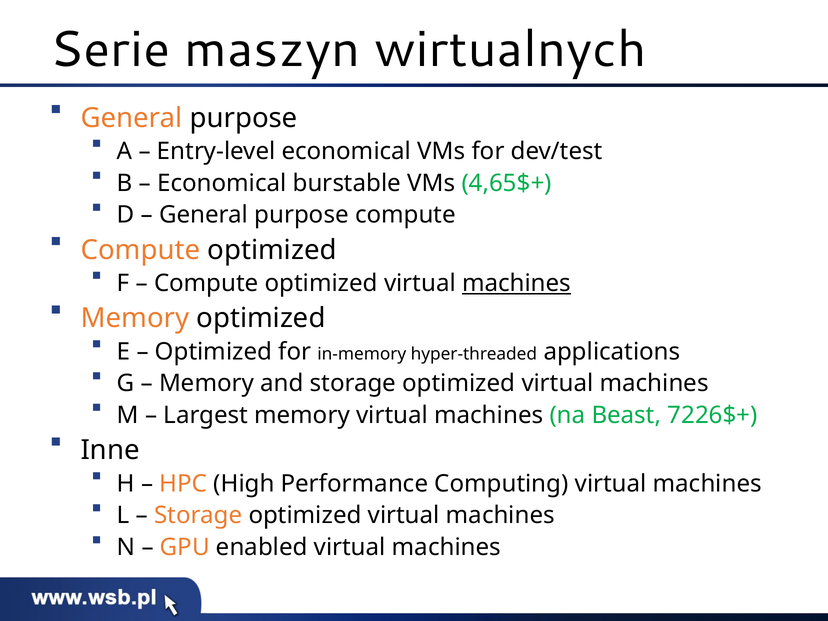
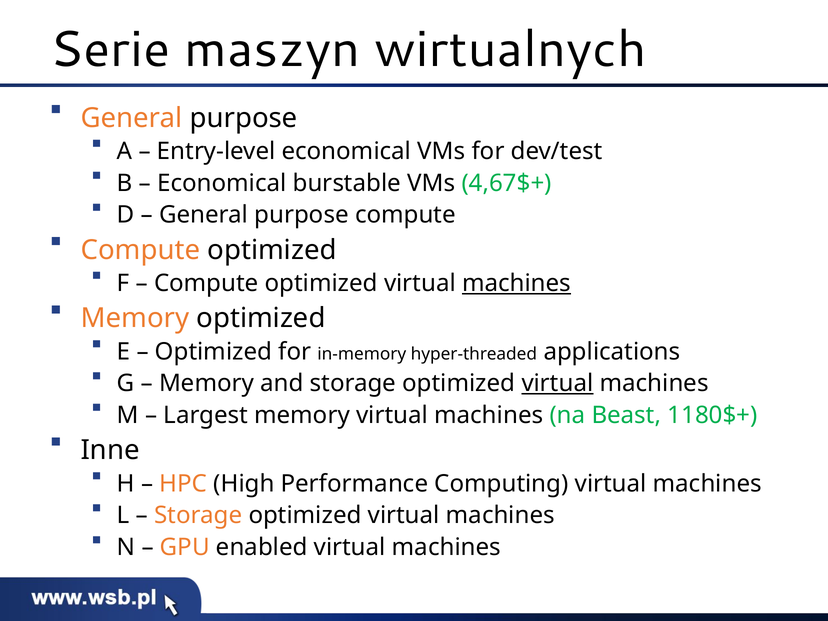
4,65$+: 4,65$+ -> 4,67$+ (507, 183)
virtual underline: none -> present (557, 383)
7226$+: 7226$+ -> 1180$+ (712, 415)
